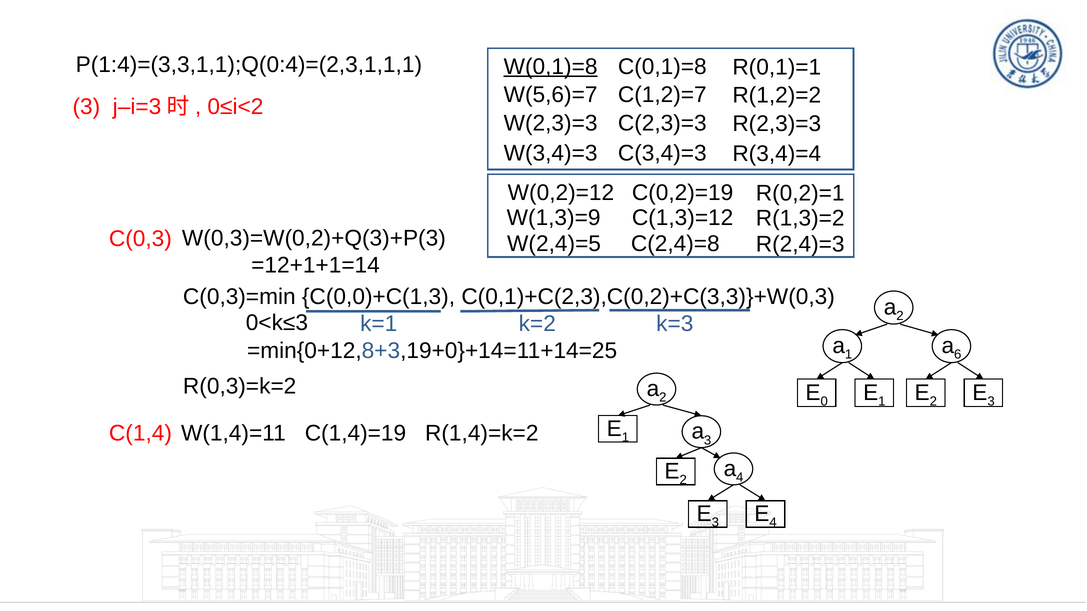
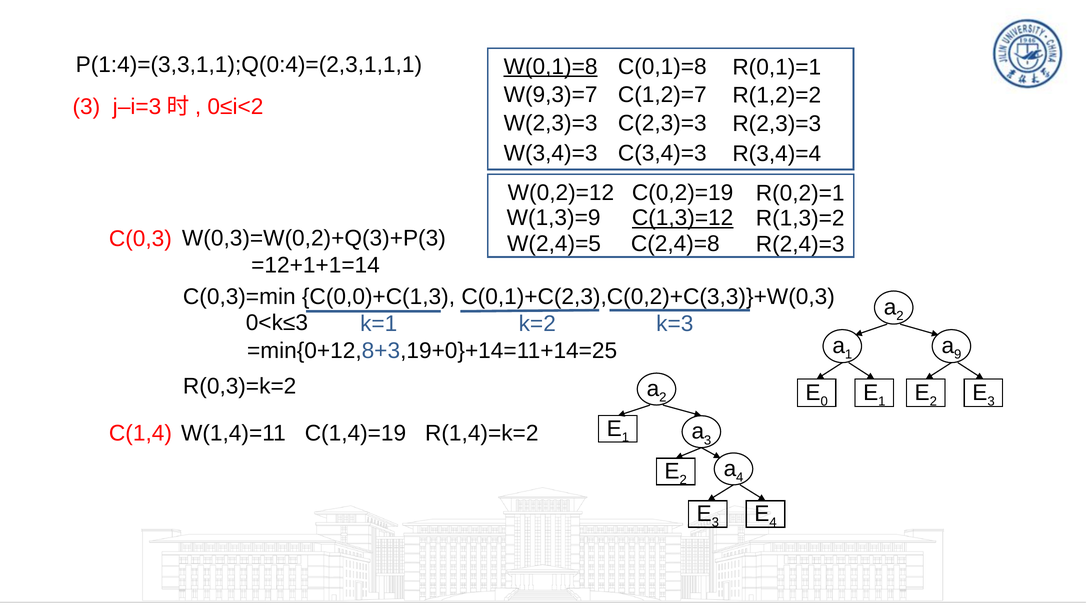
W(5,6)=7: W(5,6)=7 -> W(9,3)=7 (551, 95)
C(1,3)=12 underline: none -> present (683, 218)
6: 6 -> 9 (958, 355)
